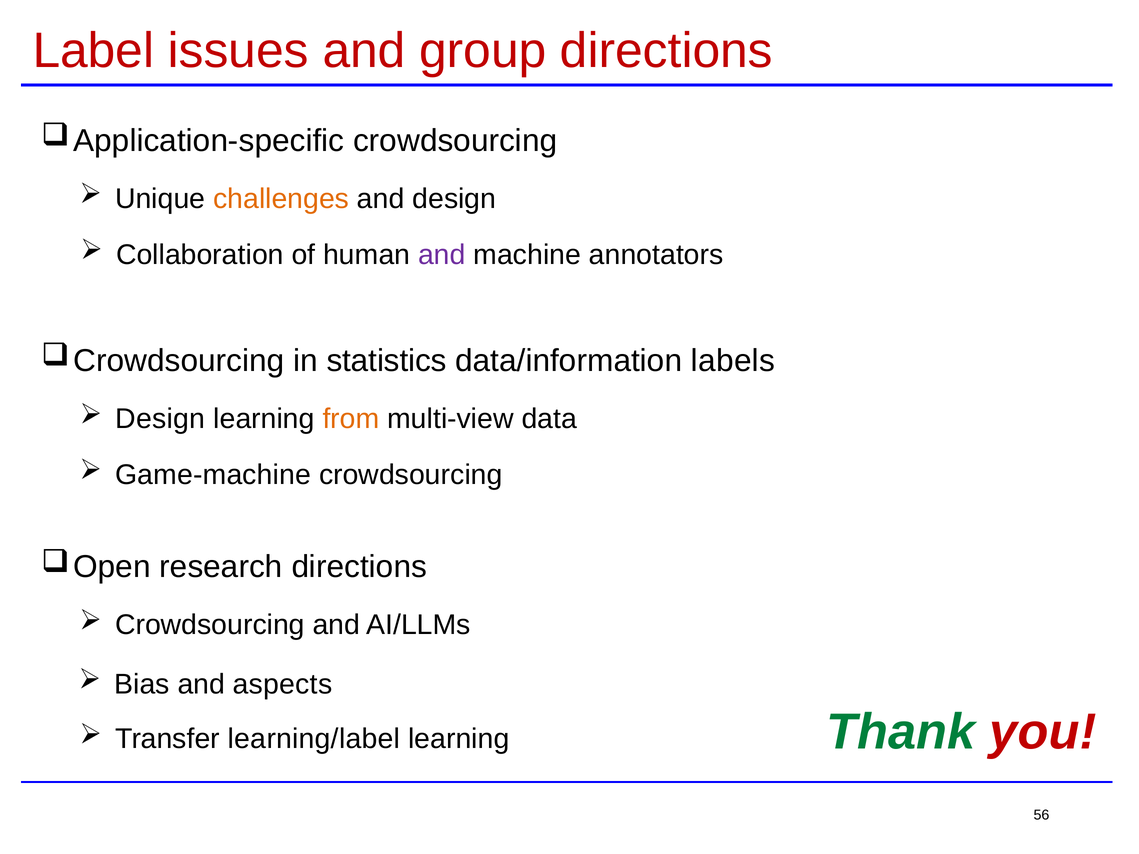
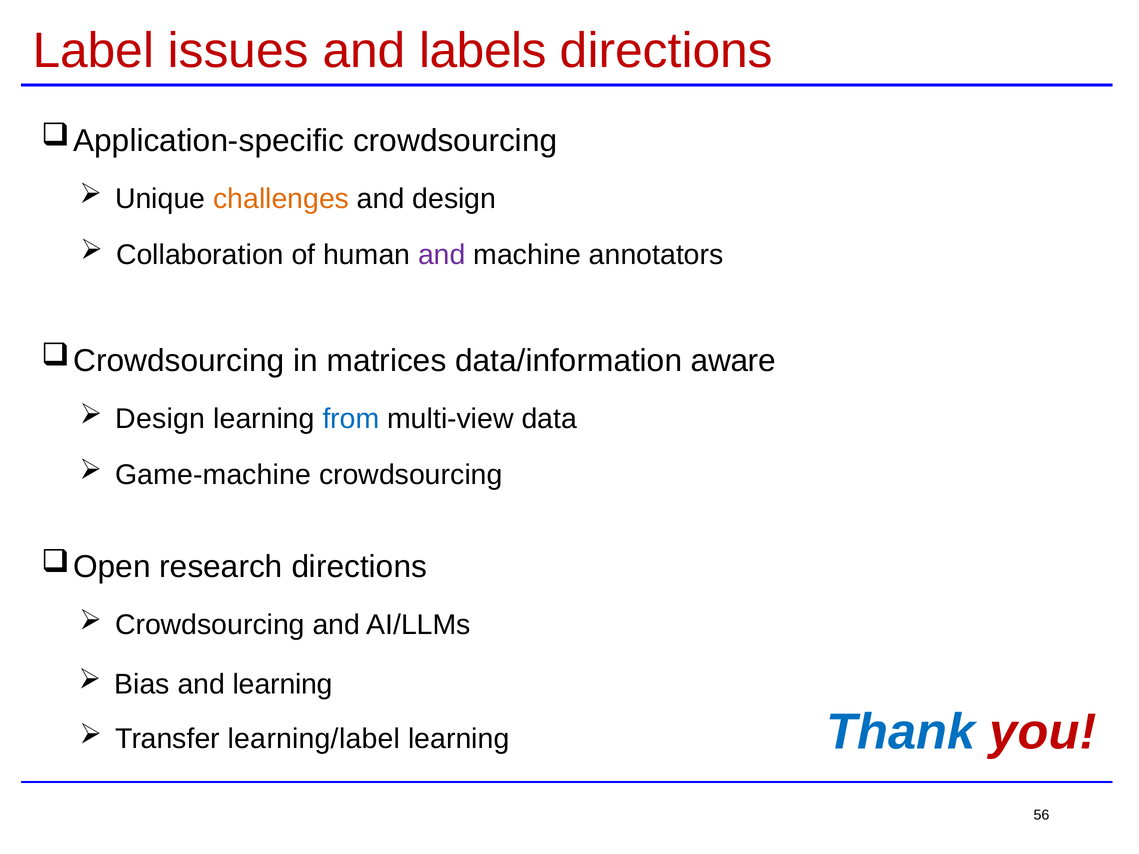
group: group -> labels (483, 51)
statistics: statistics -> matrices (387, 361)
labels: labels -> aware (733, 361)
from colour: orange -> blue (351, 419)
and aspects: aspects -> learning (283, 684)
Thank colour: green -> blue (901, 732)
